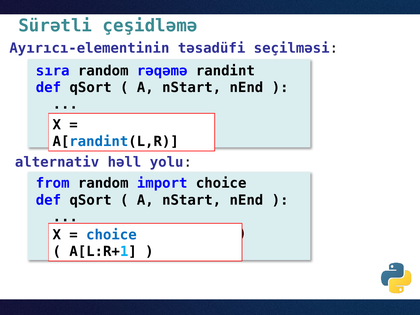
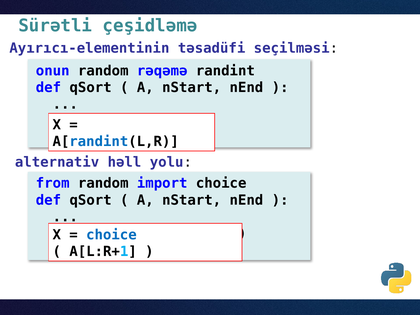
sıra: sıra -> onun (53, 71)
